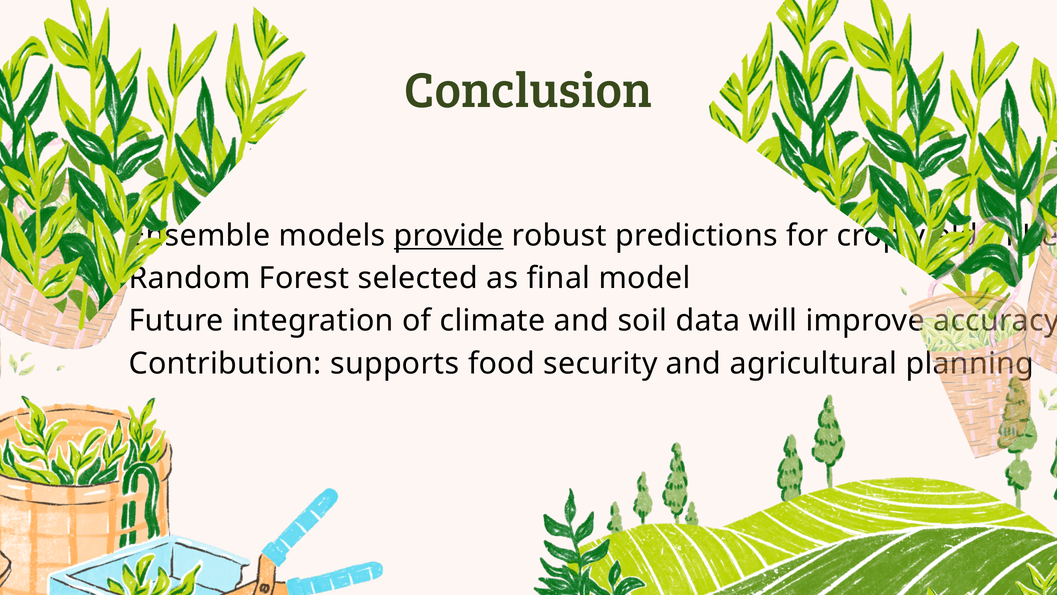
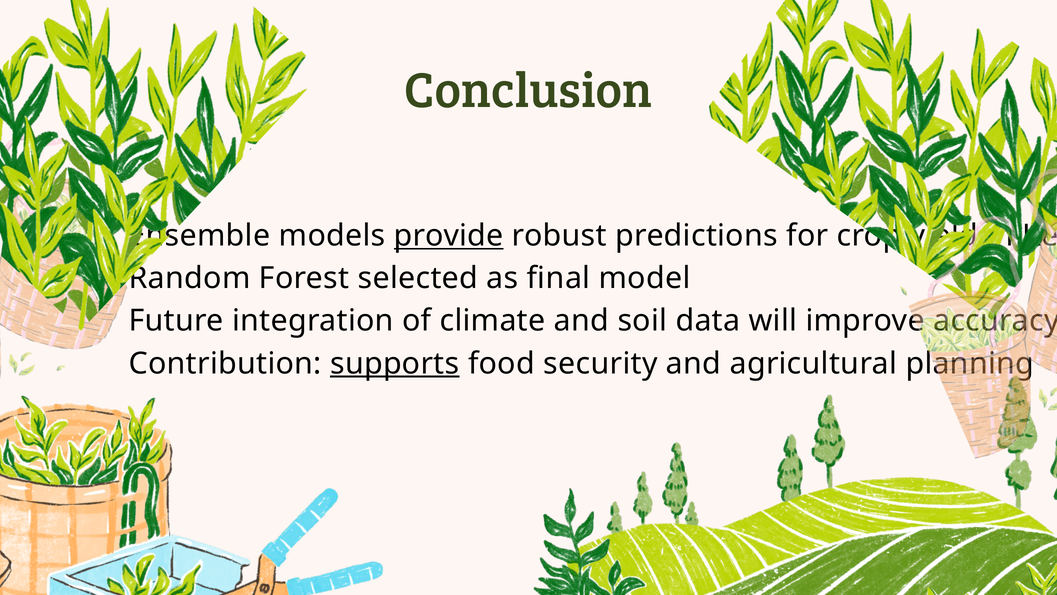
supports underline: none -> present (395, 363)
